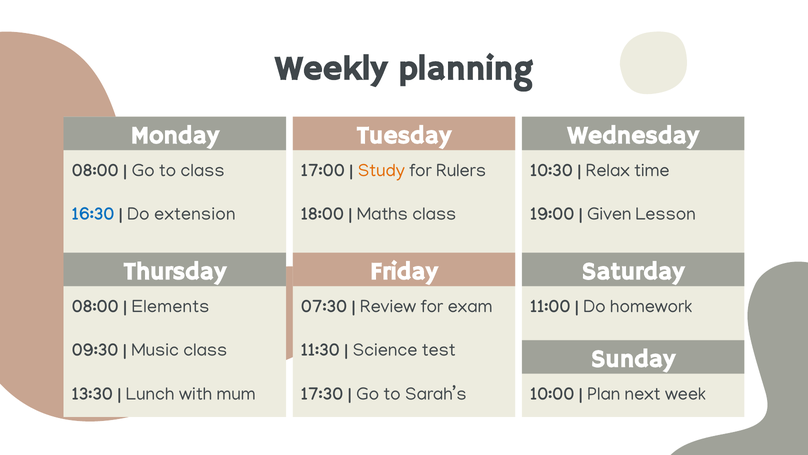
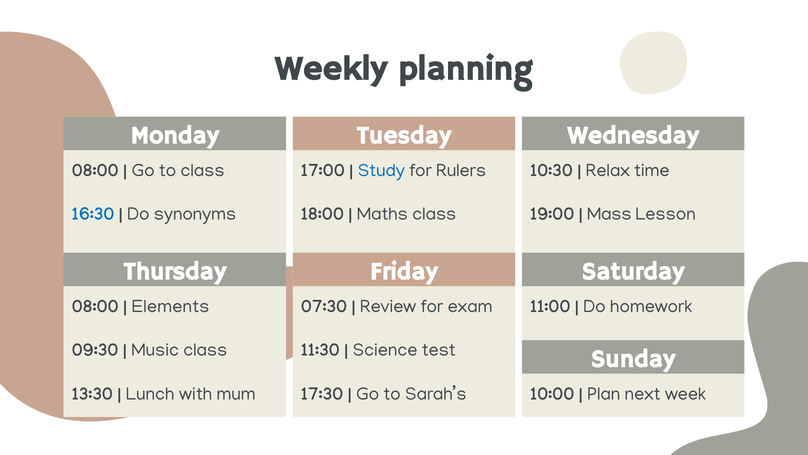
Study colour: orange -> blue (381, 170)
extension: extension -> synonyms (195, 214)
Given: Given -> Mass (609, 214)
